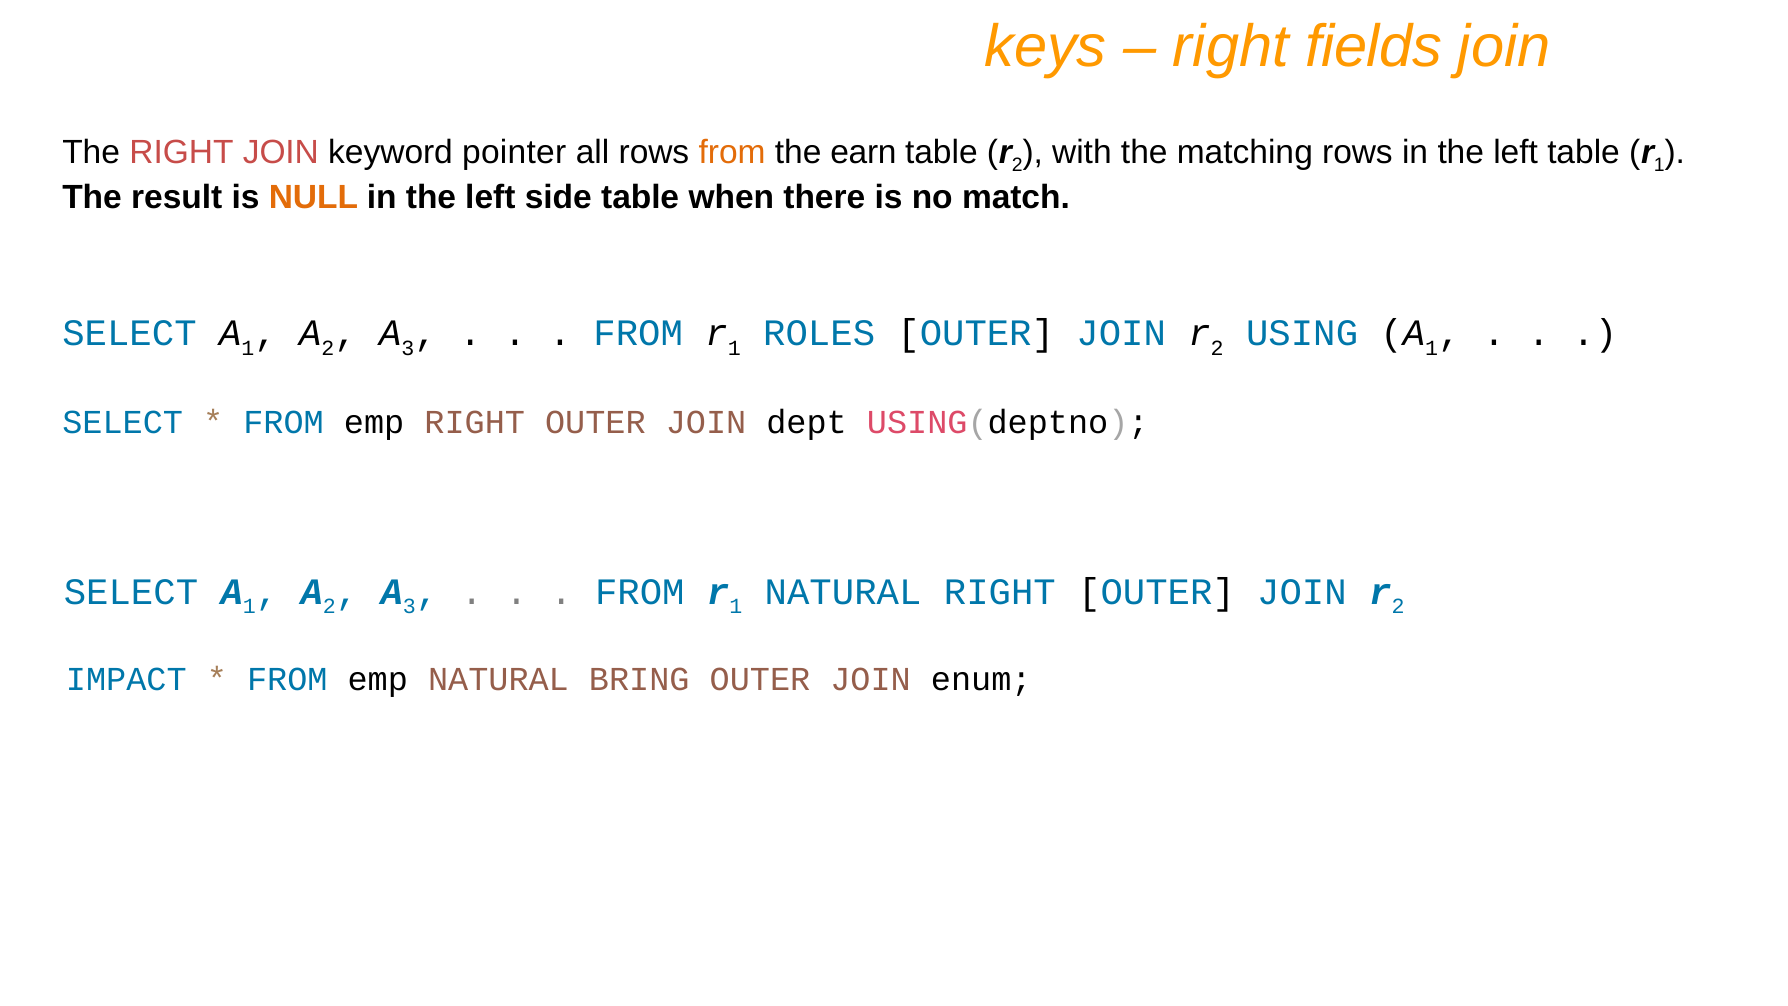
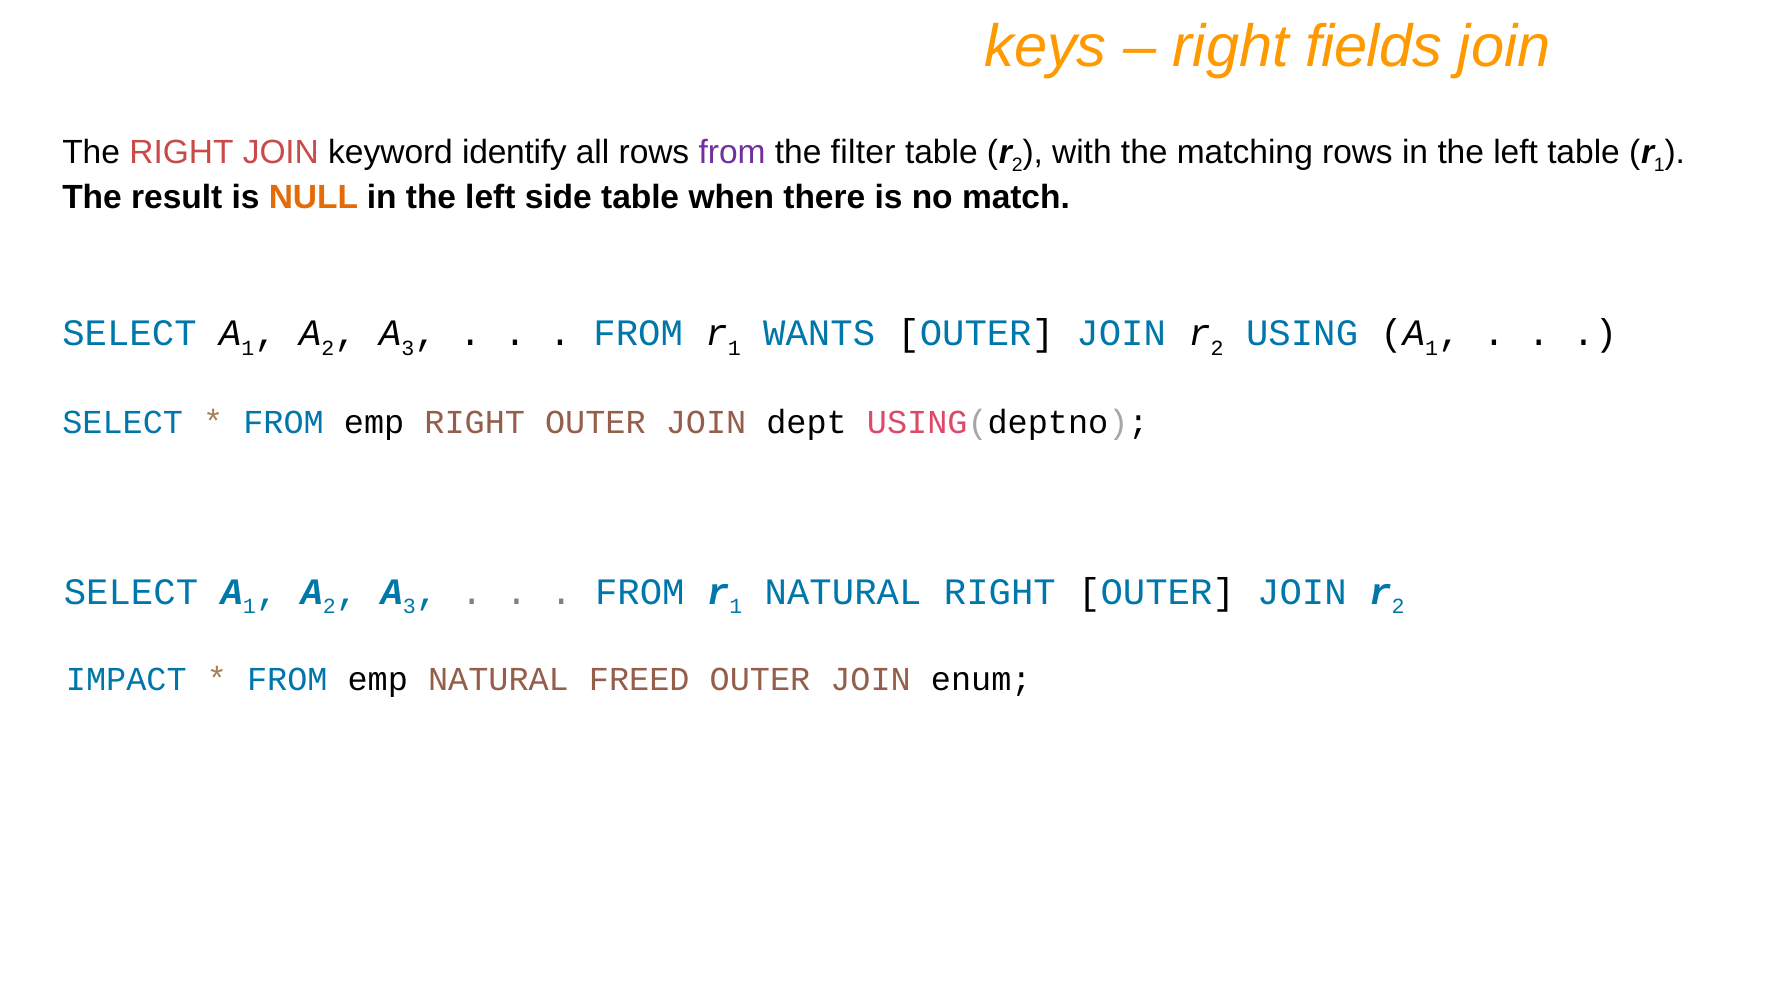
pointer: pointer -> identify (514, 152)
from colour: orange -> purple (732, 152)
earn: earn -> filter (863, 152)
ROLES: ROLES -> WANTS (819, 333)
BRING: BRING -> FREED (639, 680)
